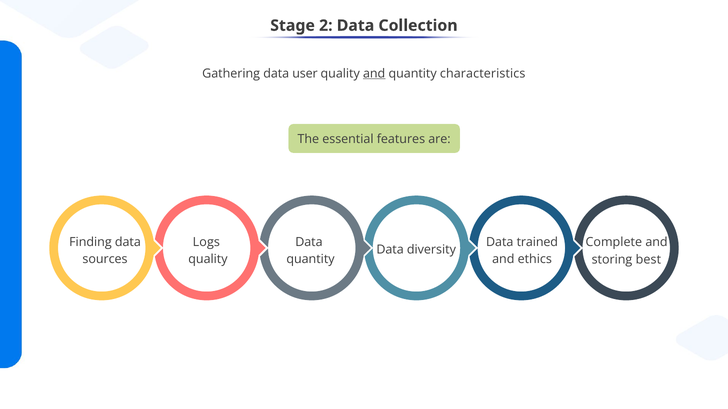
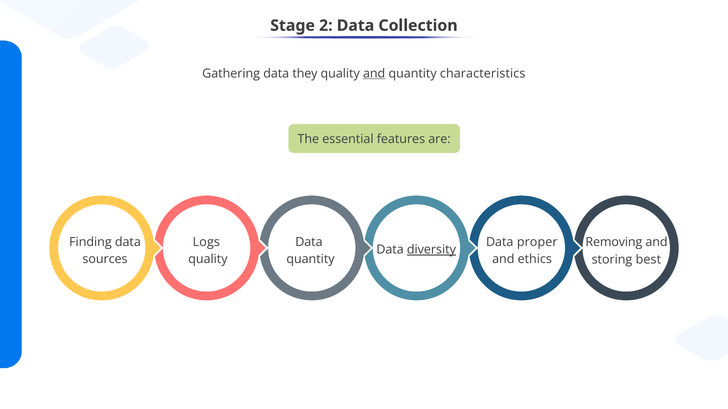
user: user -> they (305, 74)
trained: trained -> proper (537, 242)
Complete: Complete -> Removing (614, 242)
diversity underline: none -> present (431, 250)
